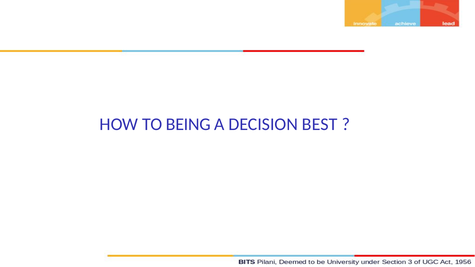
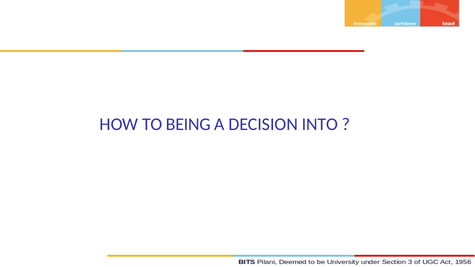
BEST: BEST -> INTO (320, 124)
